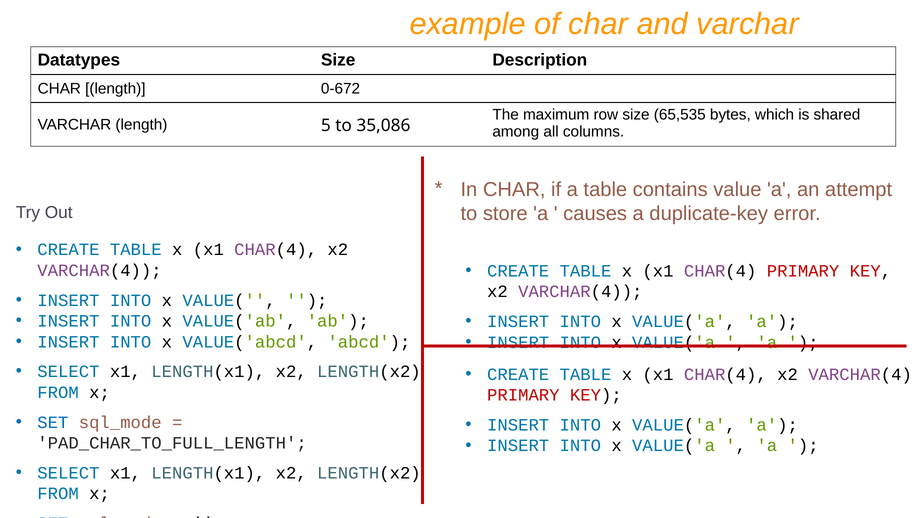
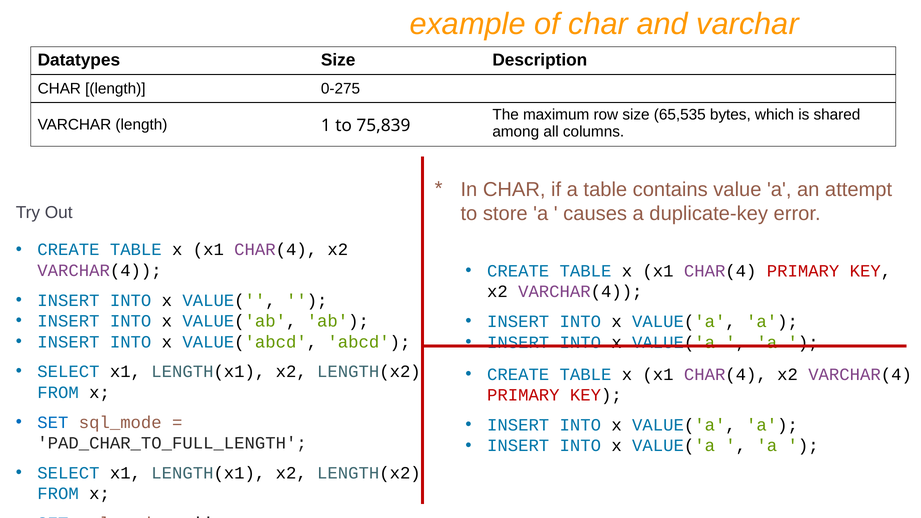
0-672: 0-672 -> 0-275 (341, 89)
5: 5 -> 1 (326, 125)
35,086: 35,086 -> 75,839 (383, 125)
